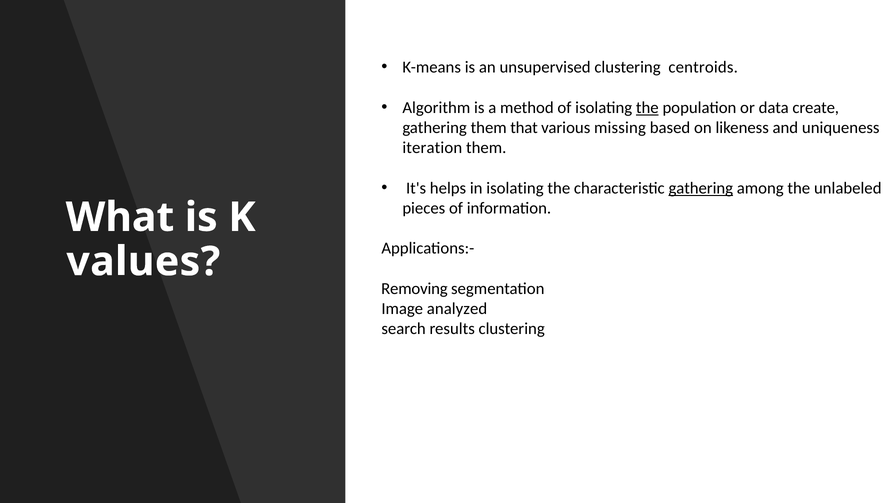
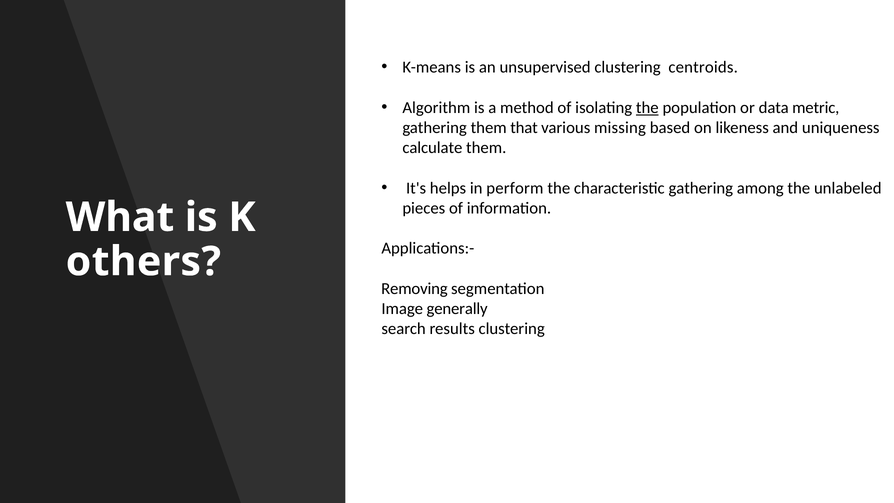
create: create -> metric (816, 108)
iteration: iteration -> calculate (432, 148)
in isolating: isolating -> perform (515, 188)
gathering underline: present -> none (701, 188)
values: values -> others (143, 262)
analyzed: analyzed -> generally (457, 309)
